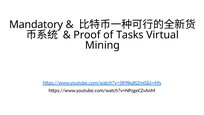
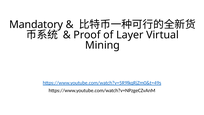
Tasks: Tasks -> Layer (130, 35)
